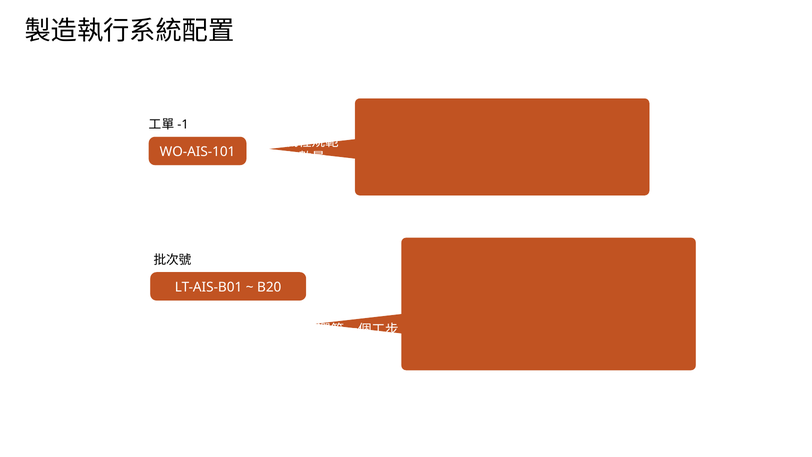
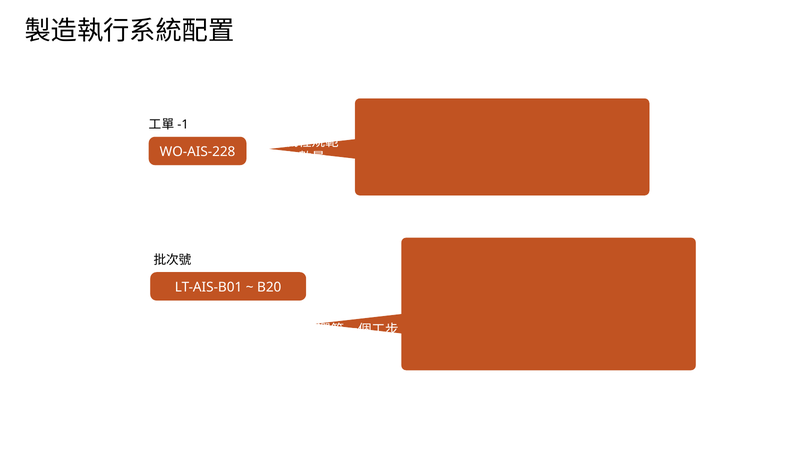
WO-AIS-101: WO-AIS-101 -> WO-AIS-228 (198, 152)
